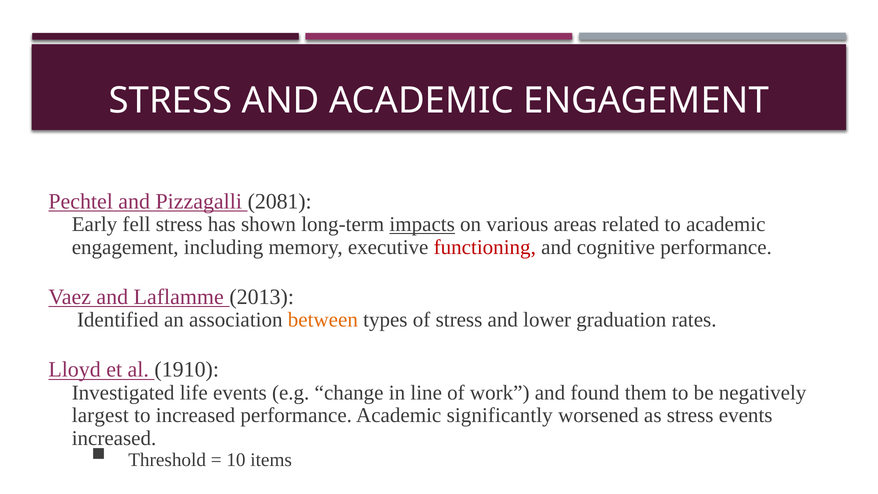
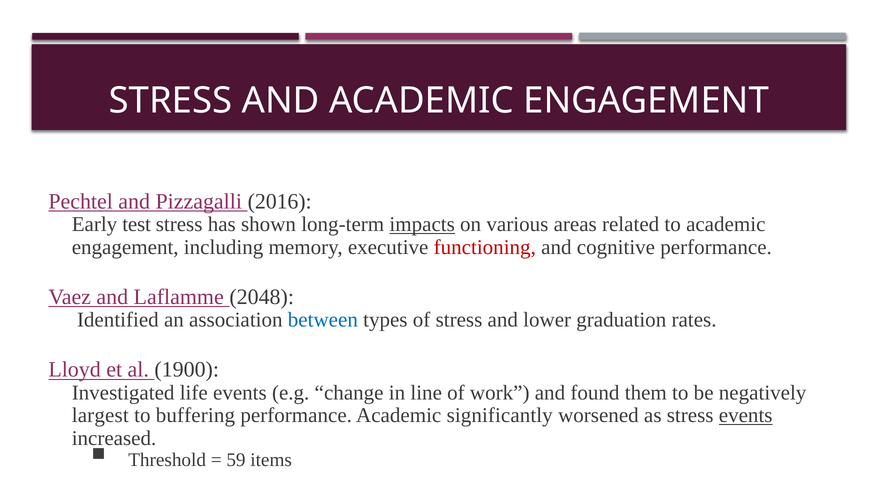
2081: 2081 -> 2016 (280, 201)
fell: fell -> test (137, 224)
2013: 2013 -> 2048 (262, 297)
between colour: orange -> blue (323, 320)
1910: 1910 -> 1900 (187, 370)
to increased: increased -> buffering (195, 415)
events underline: none -> present (746, 415)
10: 10 -> 59 (236, 460)
